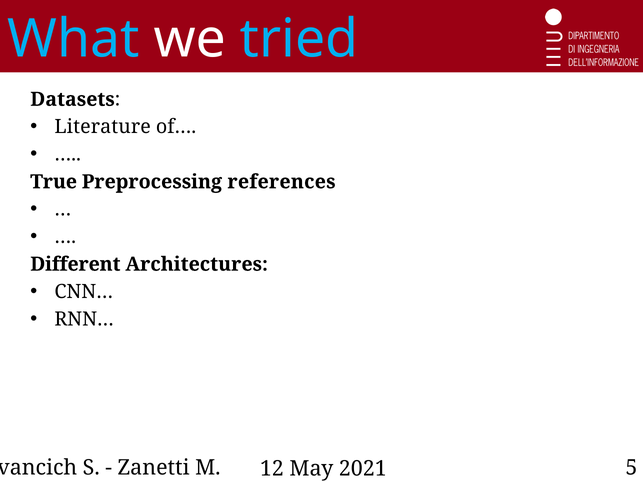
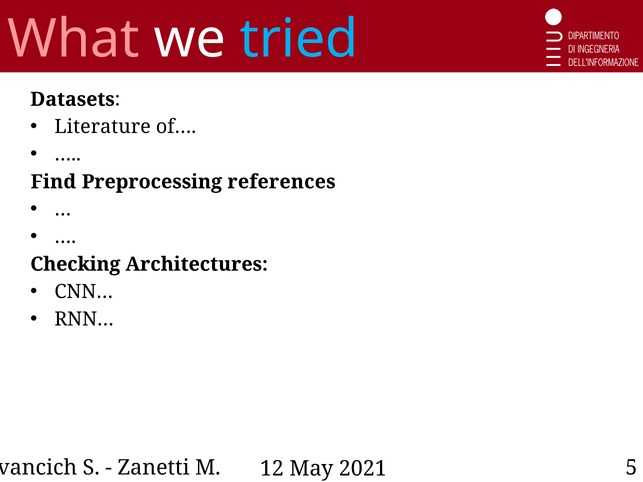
What colour: light blue -> pink (74, 39)
True: True -> Find (53, 182)
Different: Different -> Checking (75, 264)
